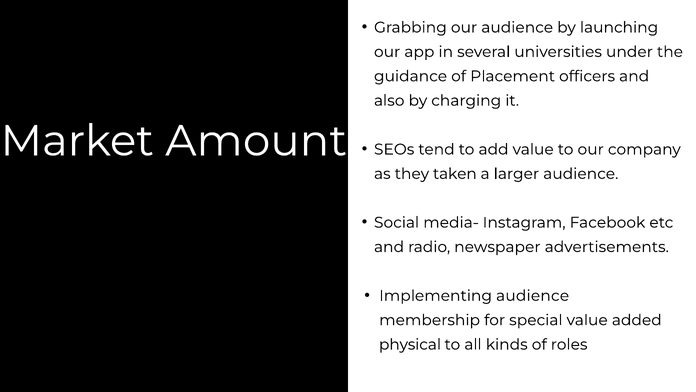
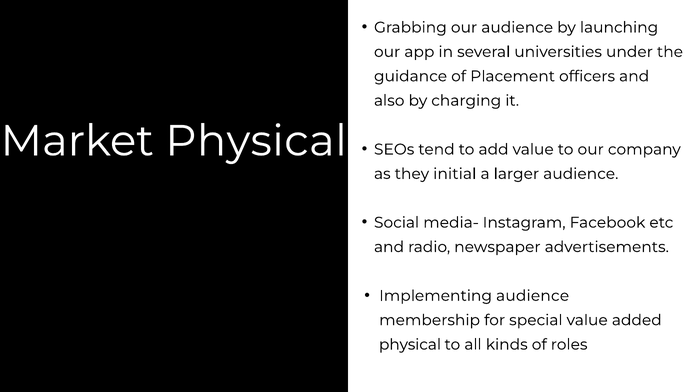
Market Amount: Amount -> Physical (256, 141)
taken: taken -> initial (455, 174)
